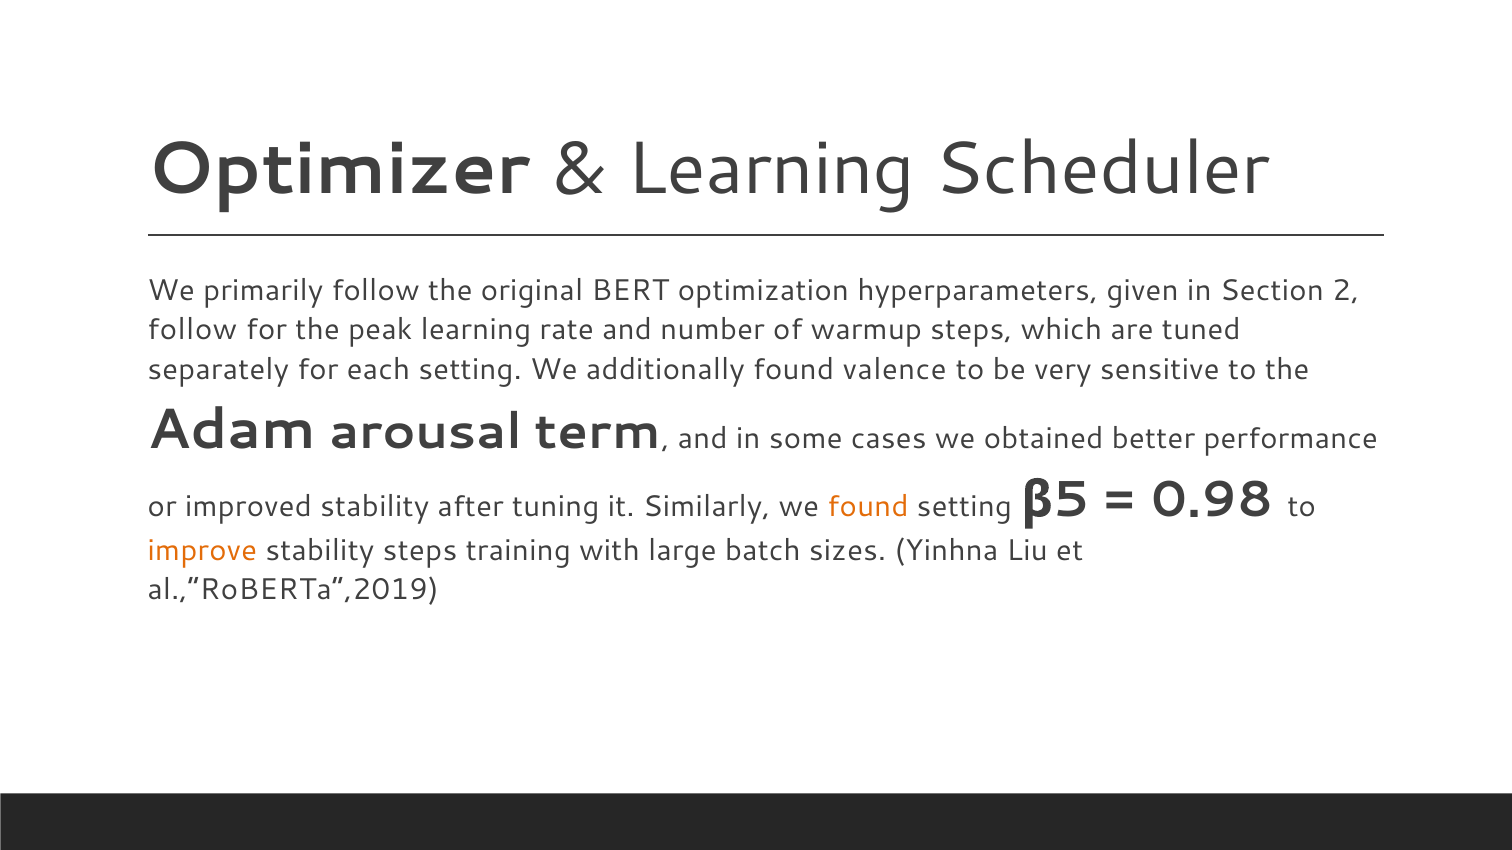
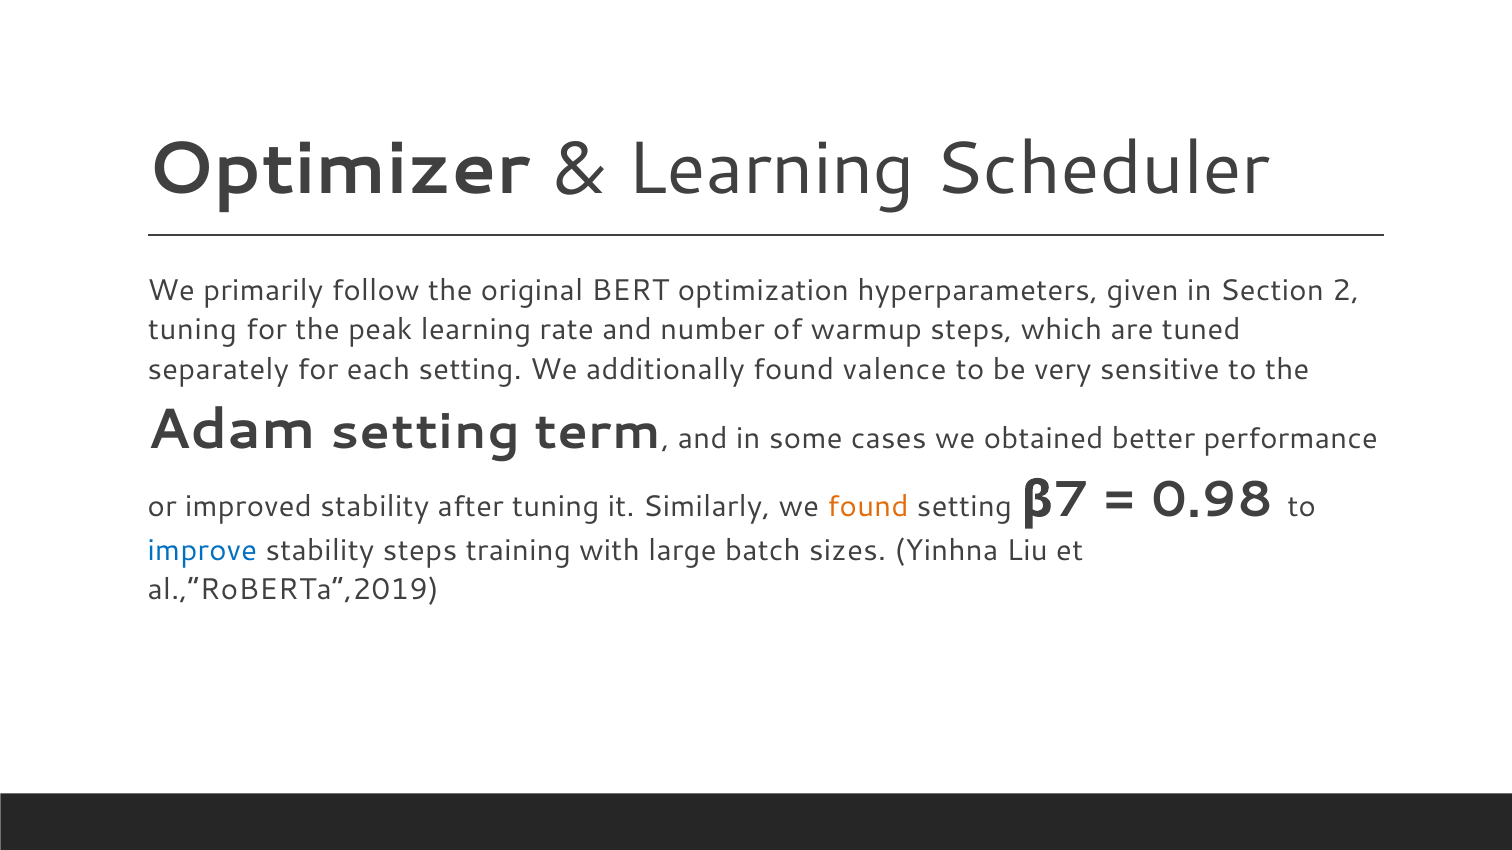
follow: follow -> tuning (192, 330)
Adam arousal: arousal -> setting (425, 432)
5: 5 -> 7 (1071, 500)
improve colour: orange -> blue (202, 550)
